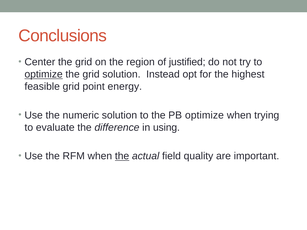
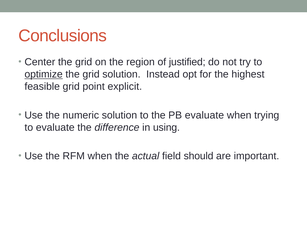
energy: energy -> explicit (125, 87)
PB optimize: optimize -> evaluate (204, 115)
the underline: present -> none (122, 156)
quality: quality -> should (199, 156)
